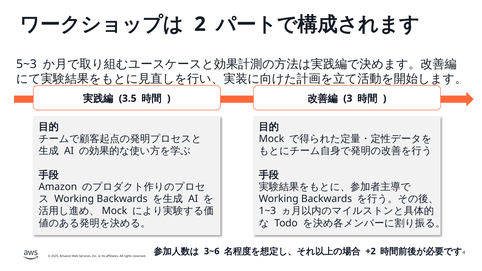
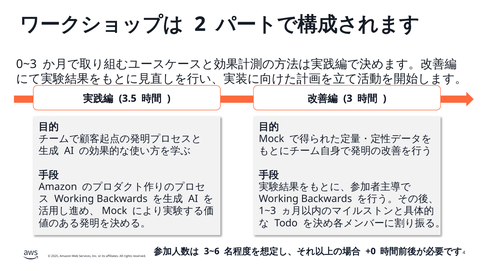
5~3: 5~3 -> 0~3 (26, 64)
+2: +2 -> +0 (371, 251)
